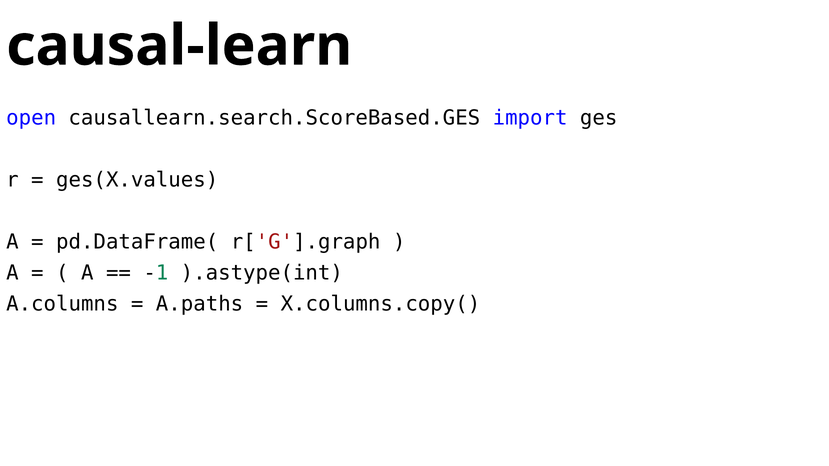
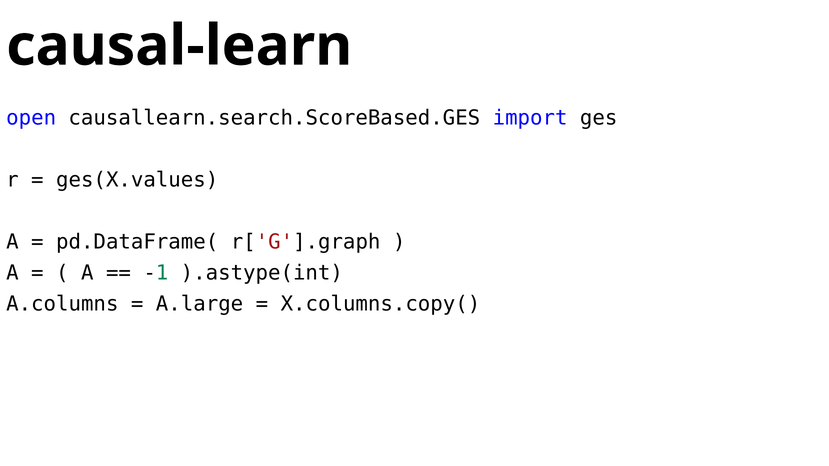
A.paths: A.paths -> A.large (200, 304)
